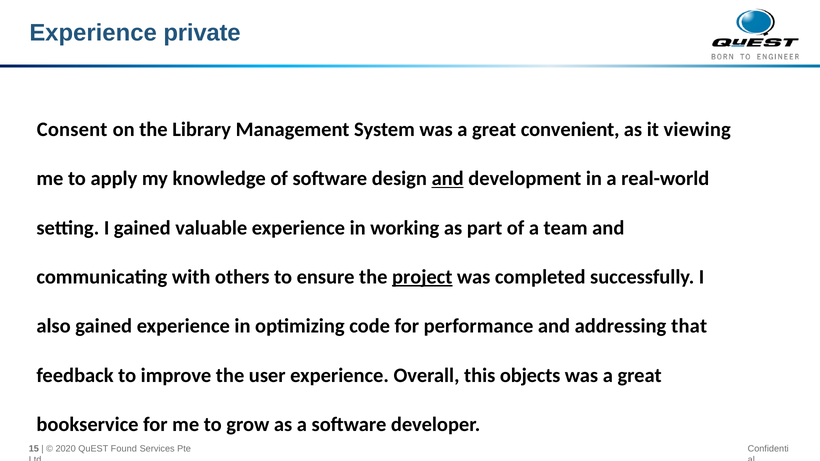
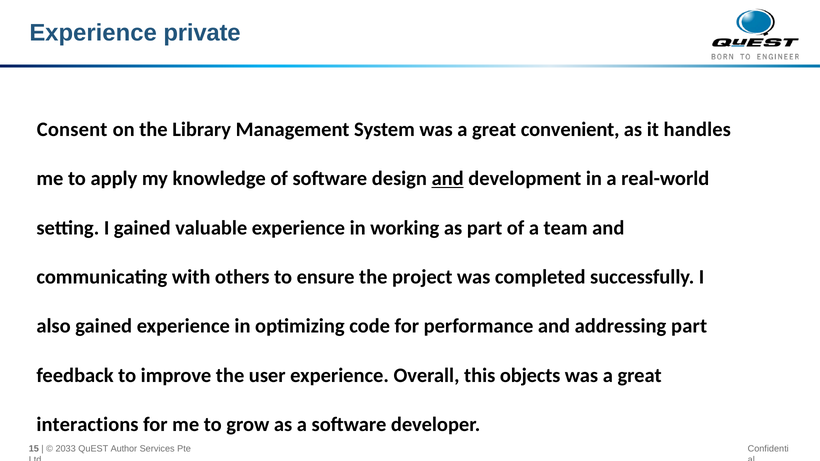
viewing: viewing -> handles (697, 130)
project underline: present -> none (422, 277)
addressing that: that -> part (689, 326)
bookservice: bookservice -> interactions (87, 425)
2020: 2020 -> 2033 (66, 449)
Found: Found -> Author (124, 449)
